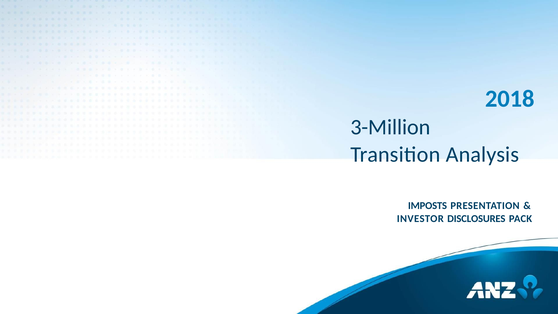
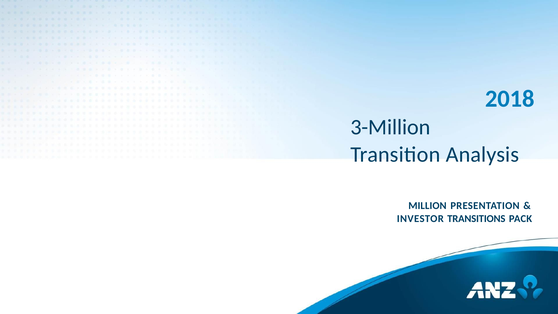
IMPOSTS: IMPOSTS -> MILLION (427, 206)
DISCLOSURES: DISCLOSURES -> TRANSITIONS (476, 219)
